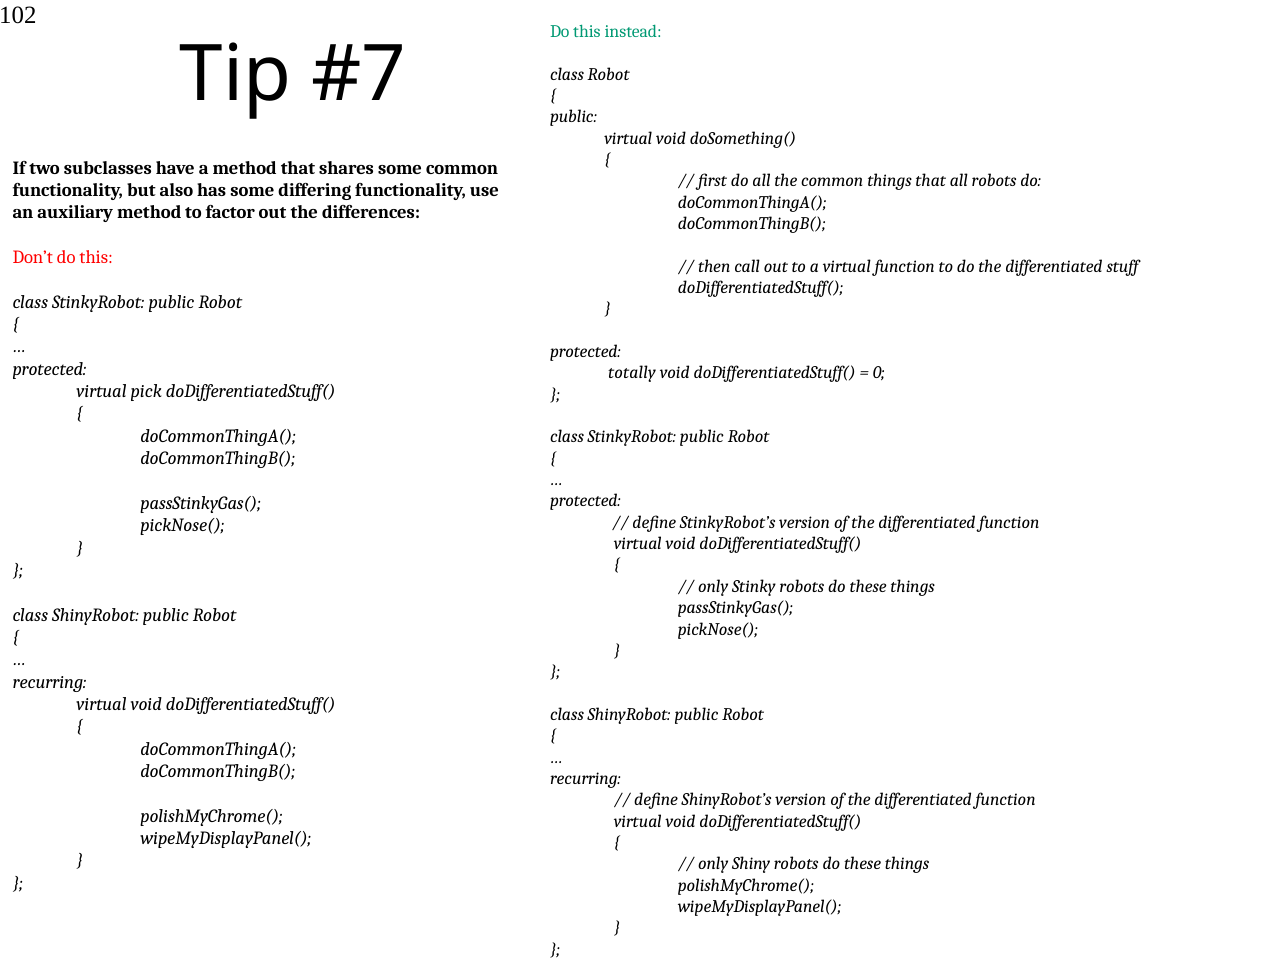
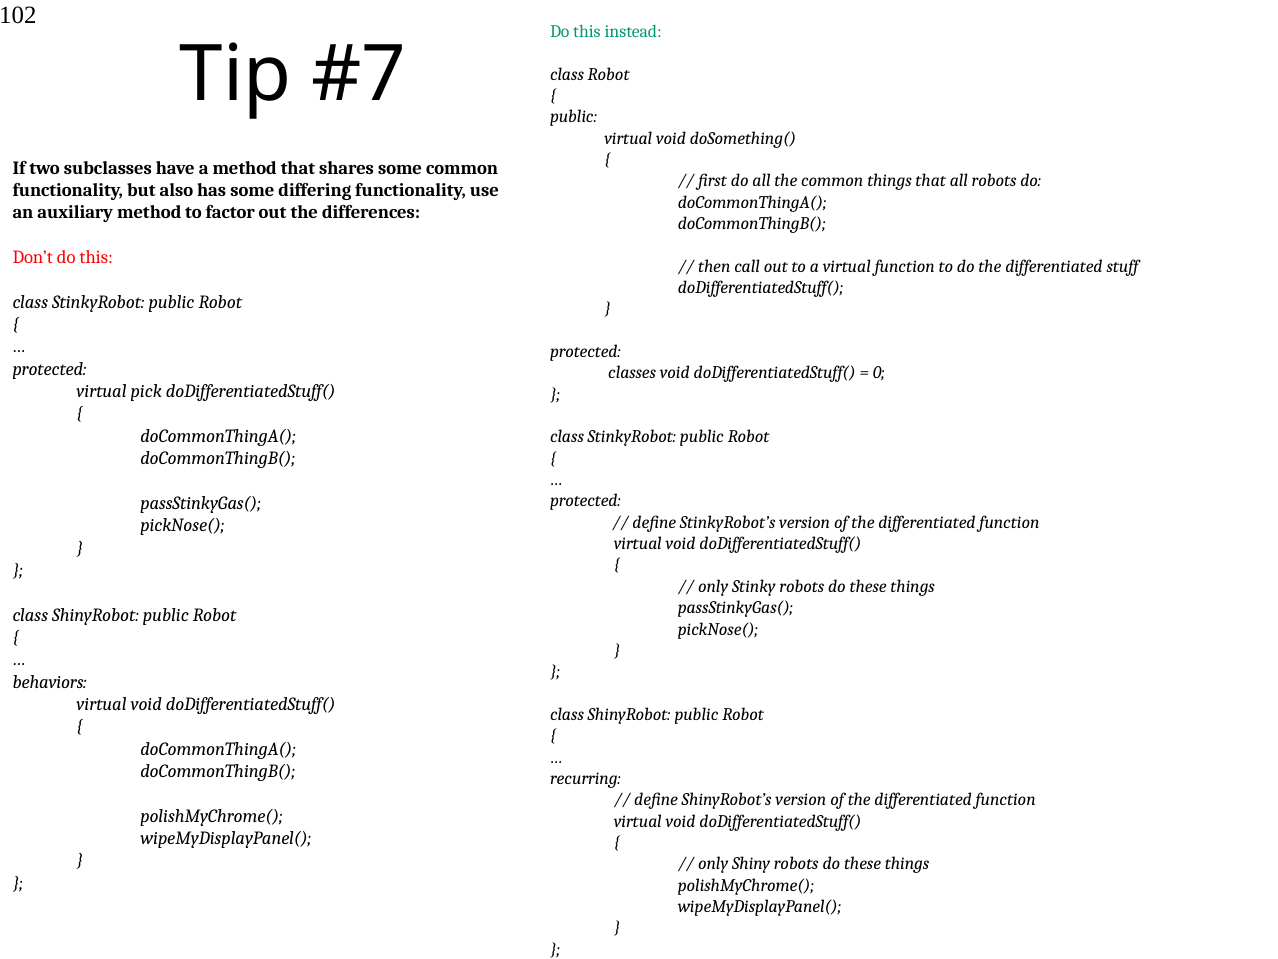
totally: totally -> classes (632, 373)
recurring: recurring -> behaviors (50, 682)
